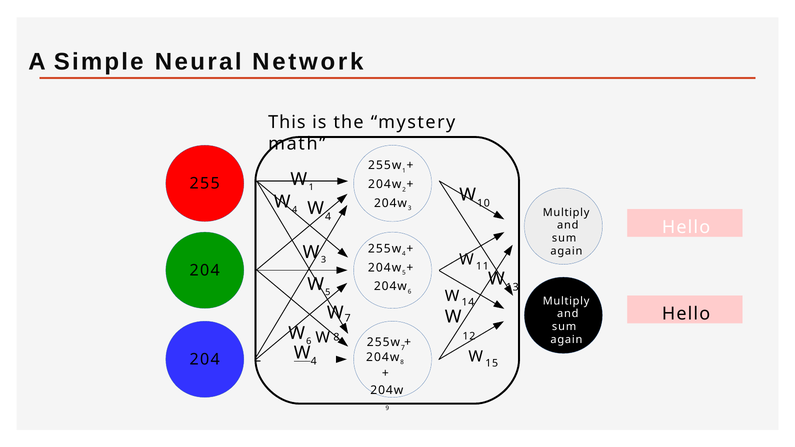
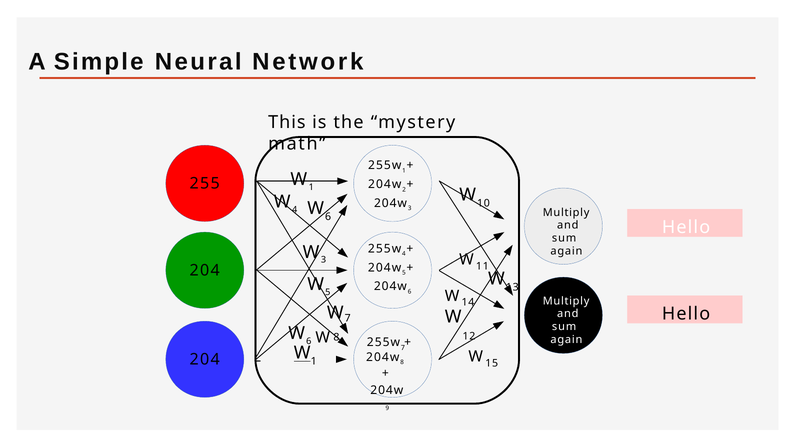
4: 4 -> 6 (328, 217)
4: 4 -> 1 (314, 362)
